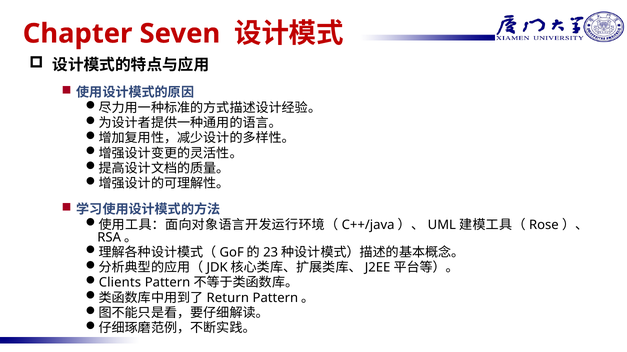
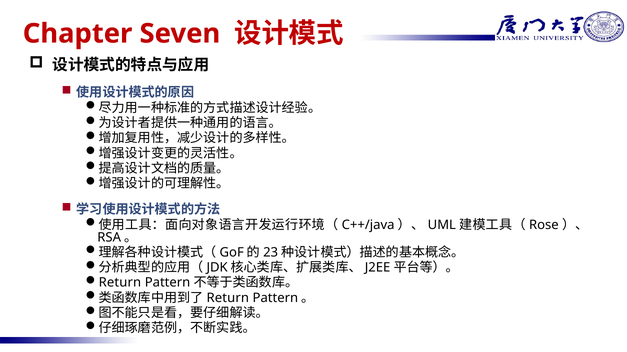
Clients: Clients -> Return (120, 283)
